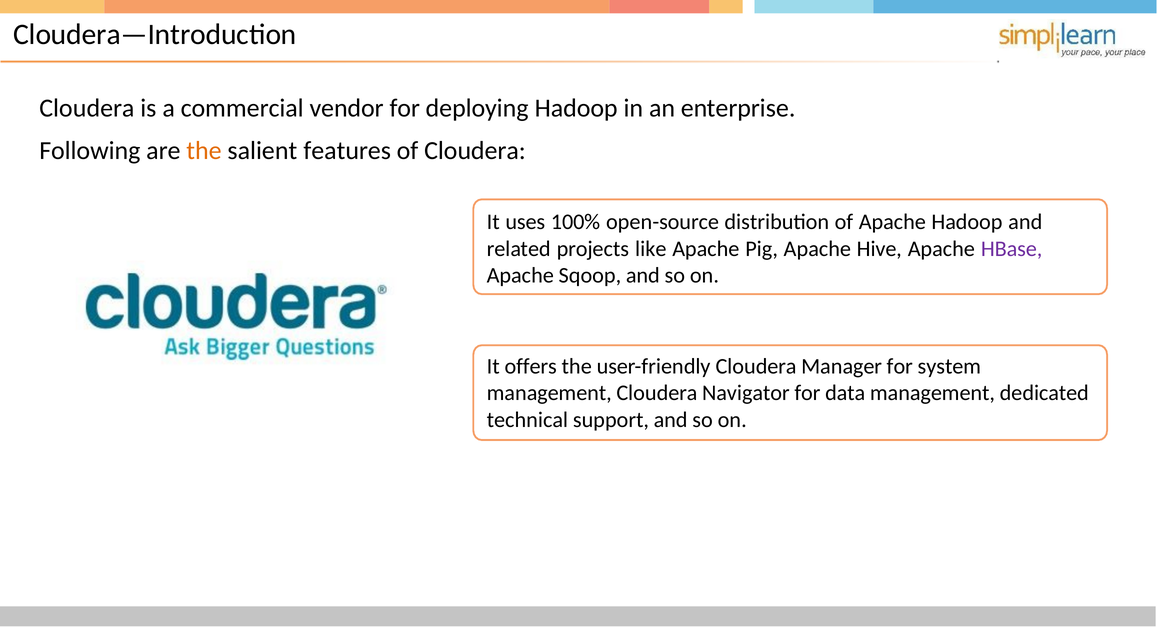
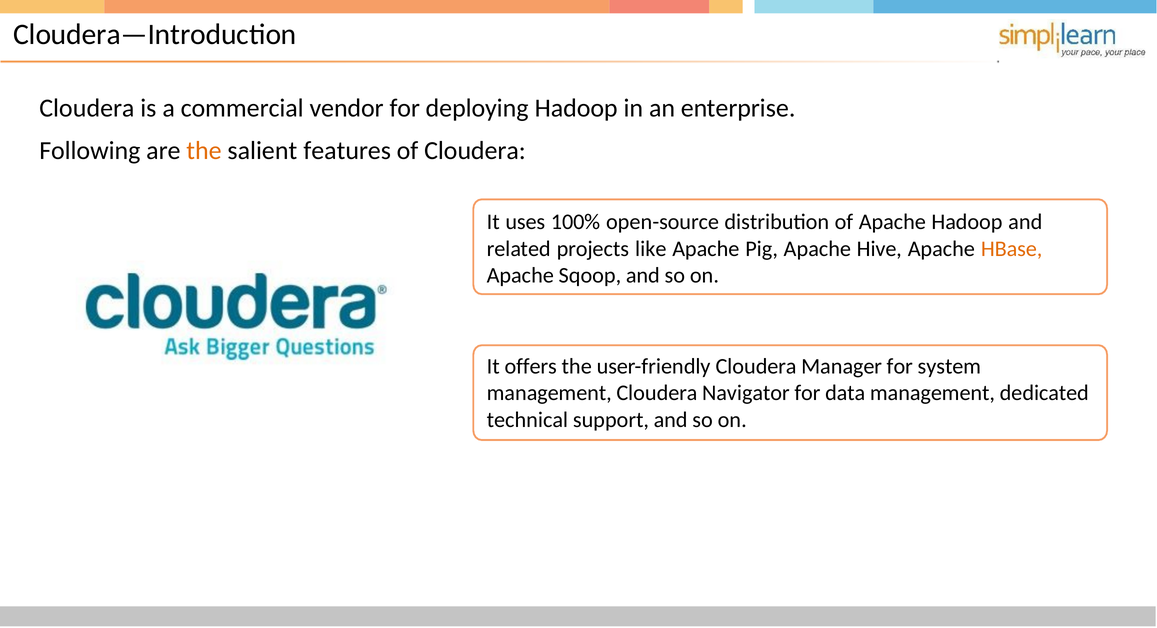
HBase colour: purple -> orange (1012, 249)
